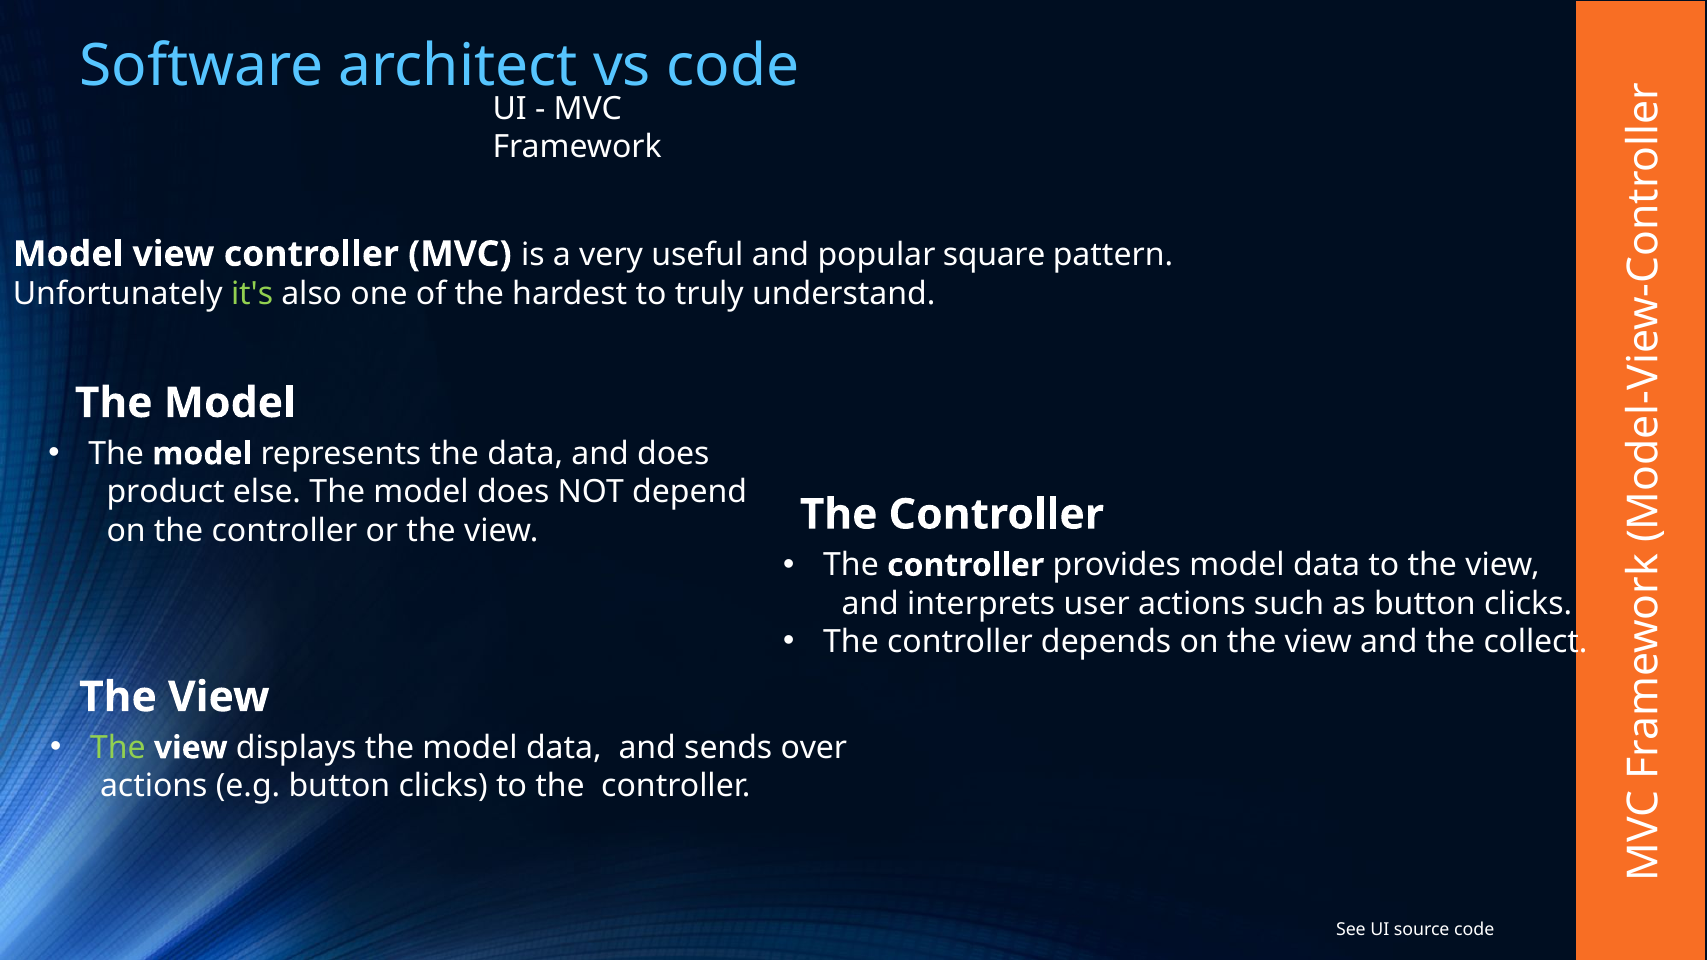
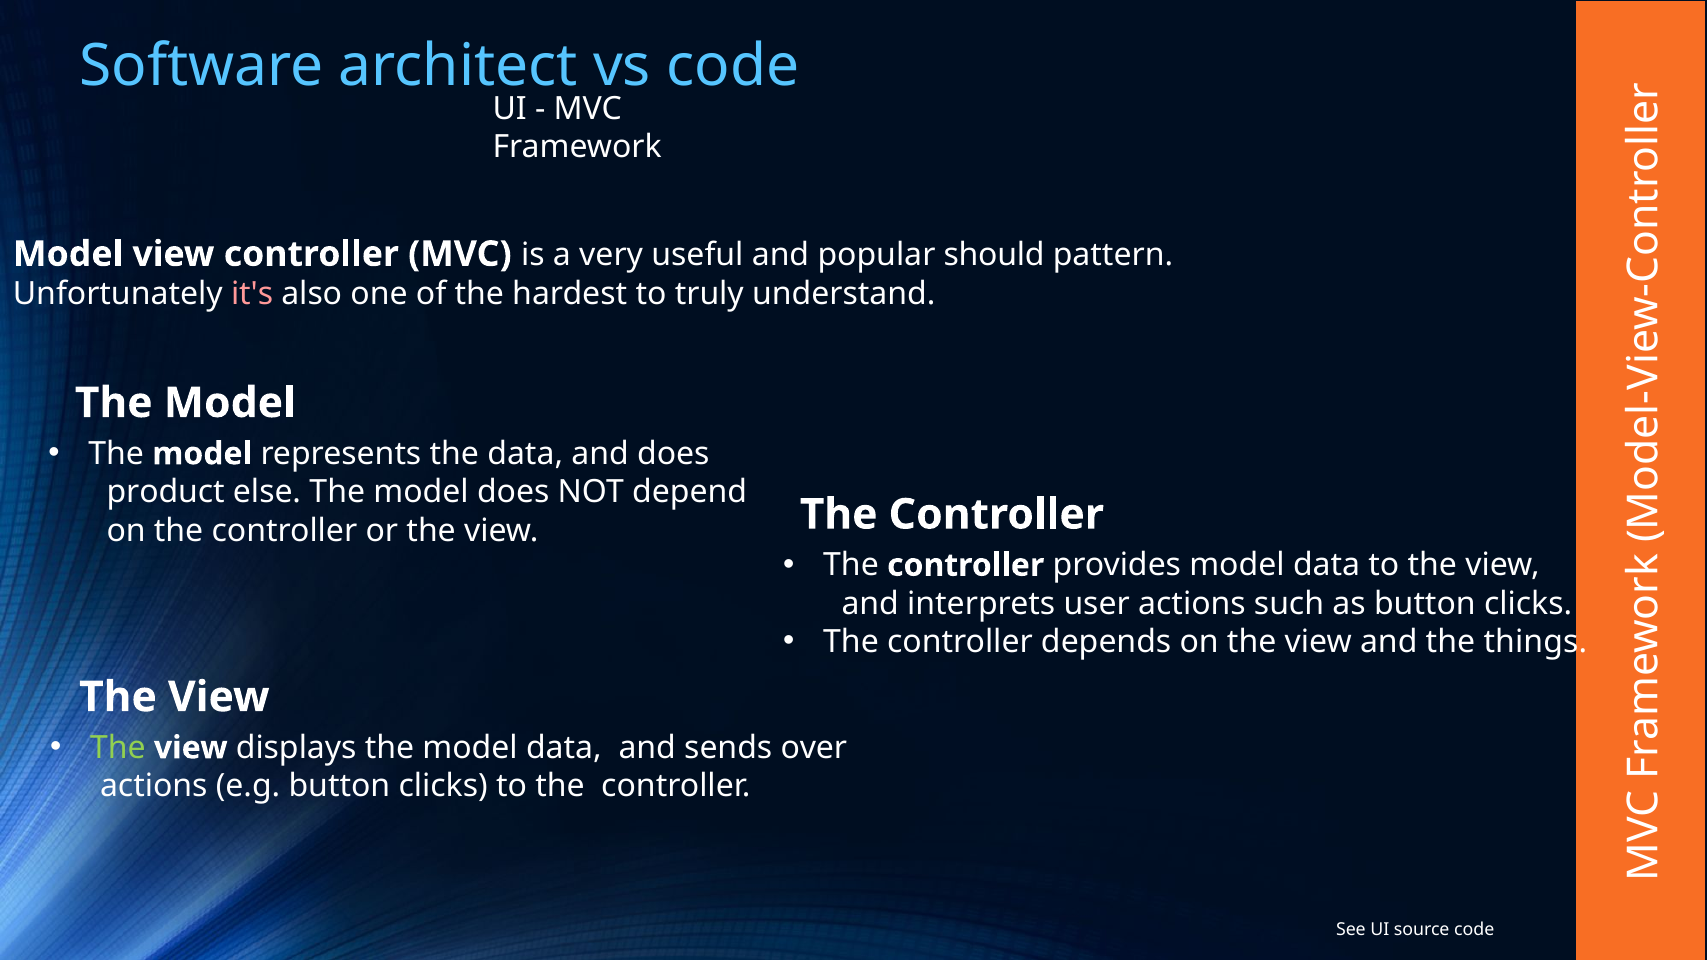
square: square -> should (994, 255)
it's colour: light green -> pink (252, 295)
collect: collect -> things (1535, 642)
